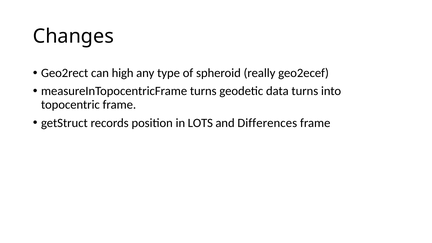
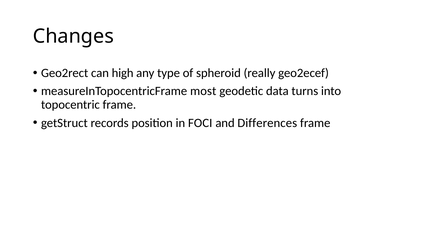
measureInTopocentricFrame turns: turns -> most (203, 91)
LOTS: LOTS -> FOCI (200, 123)
